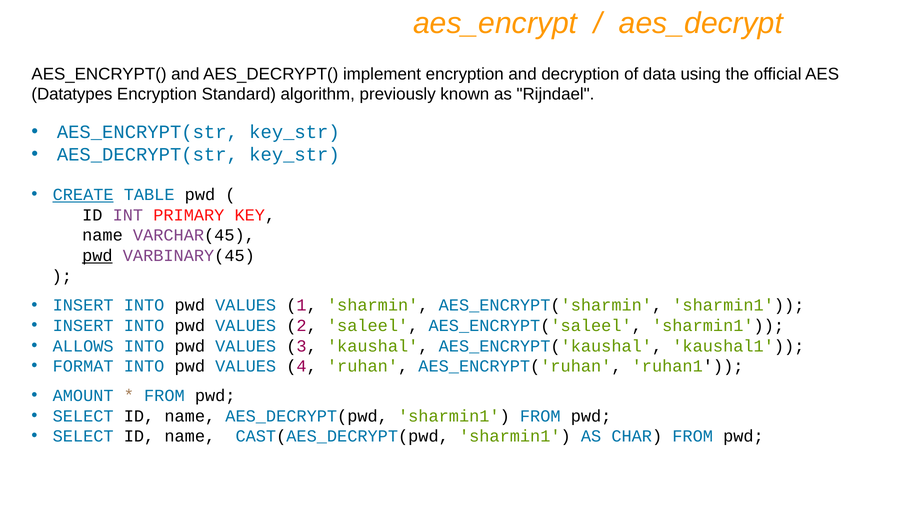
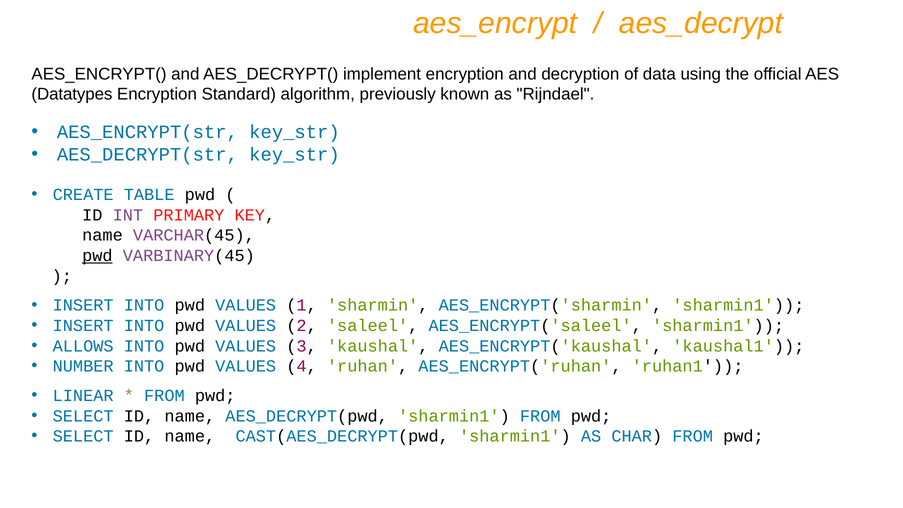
CREATE underline: present -> none (83, 195)
FORMAT: FORMAT -> NUMBER (83, 366)
AMOUNT: AMOUNT -> LINEAR (83, 396)
